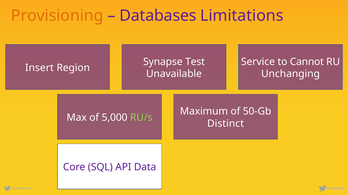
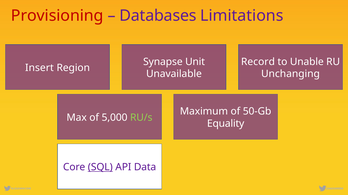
Provisioning colour: orange -> red (57, 16)
Test: Test -> Unit (195, 62)
Service: Service -> Record (258, 62)
Cannot: Cannot -> Unable (307, 62)
Distinct: Distinct -> Equality (226, 124)
SQL underline: none -> present (100, 168)
